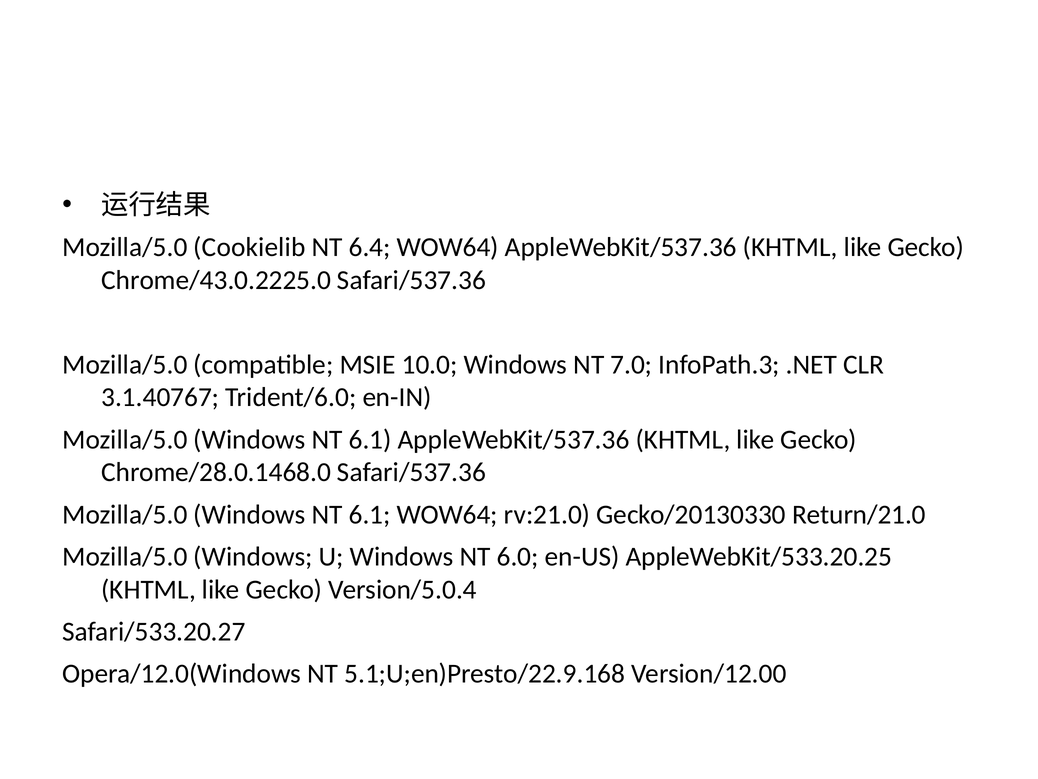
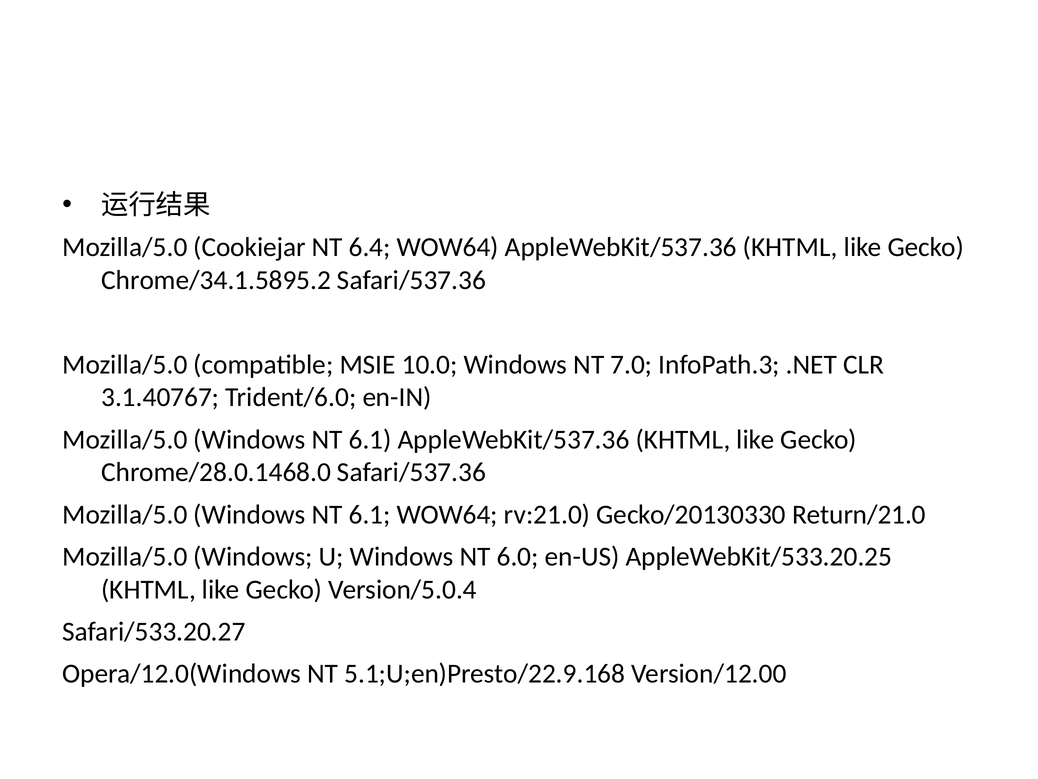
Cookielib: Cookielib -> Cookiejar (250, 247)
Chrome/43.0.2225.0: Chrome/43.0.2225.0 -> Chrome/34.1.5895.2 (216, 280)
